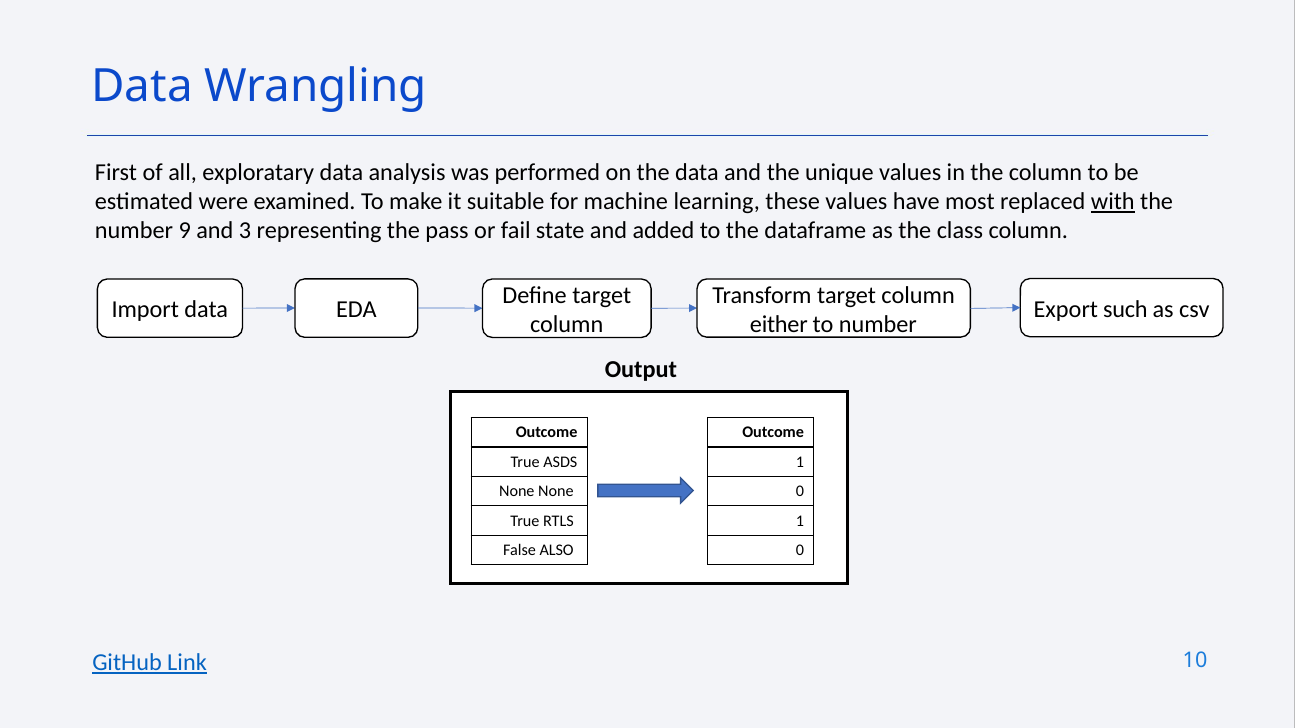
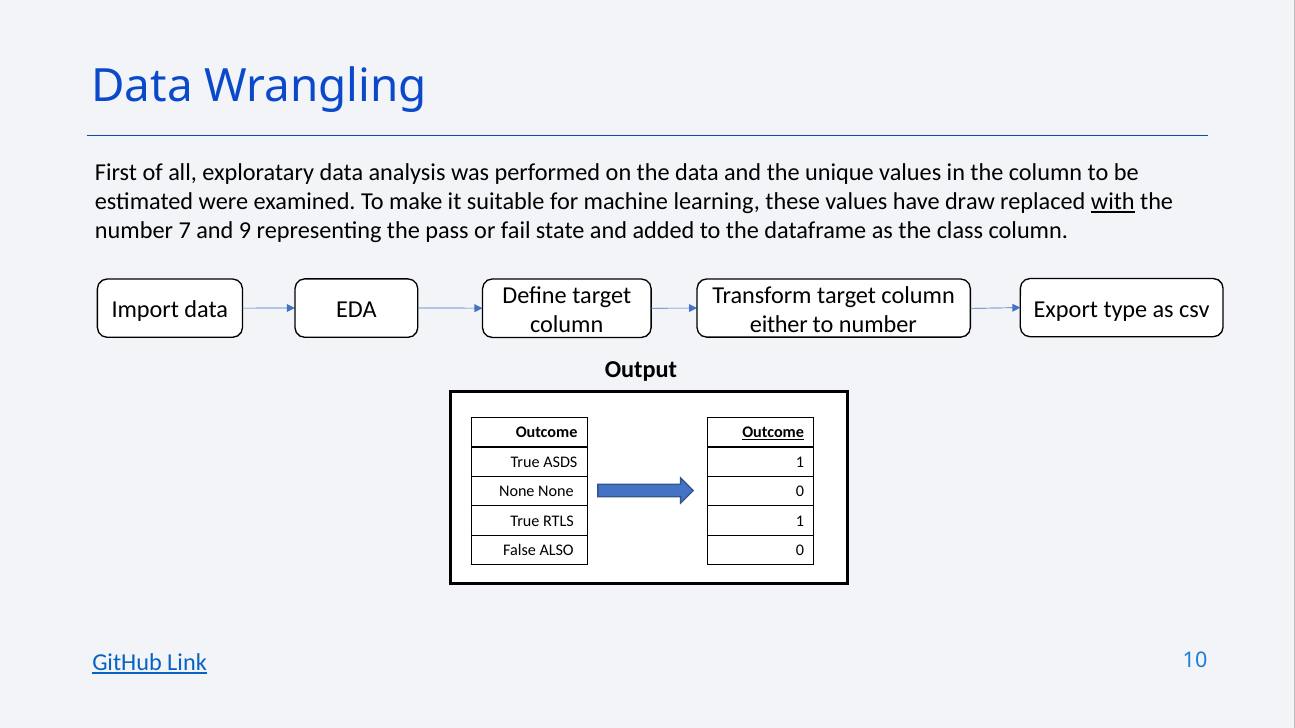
most: most -> draw (970, 202)
9: 9 -> 7 (185, 231)
3: 3 -> 9 (245, 231)
such: such -> type (1125, 309)
Outcome underline: none -> present (773, 433)
